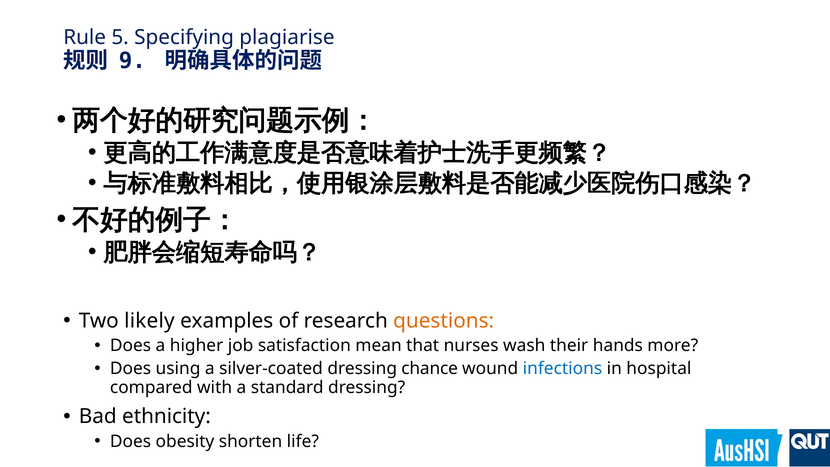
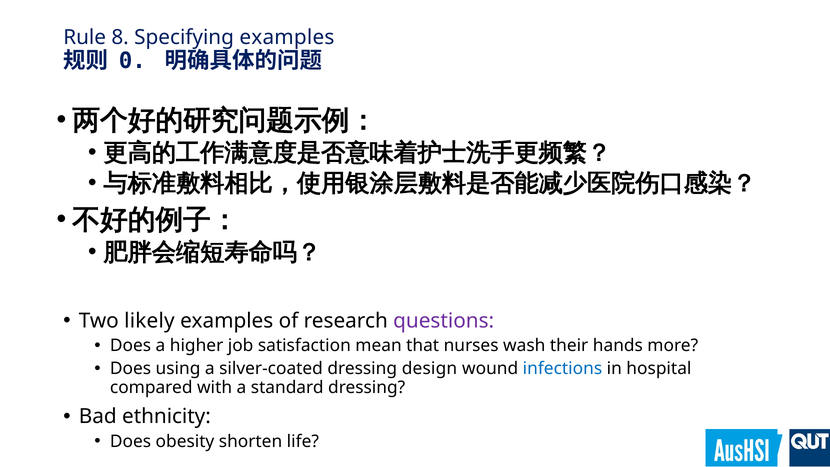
5: 5 -> 8 (120, 37)
Specifying plagiarise: plagiarise -> examples (287, 37)
9: 9 -> 0 (132, 61)
questions colour: orange -> purple (444, 321)
chance: chance -> design (429, 369)
